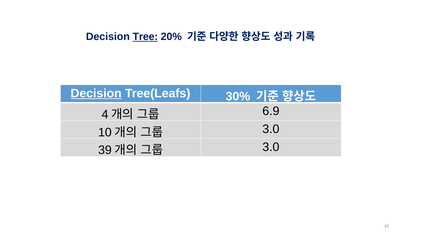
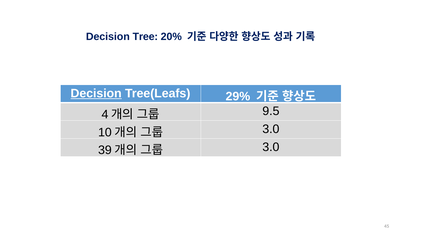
Tree underline: present -> none (145, 37)
30%: 30% -> 29% (238, 96)
6.9: 6.9 -> 9.5 (271, 111)
